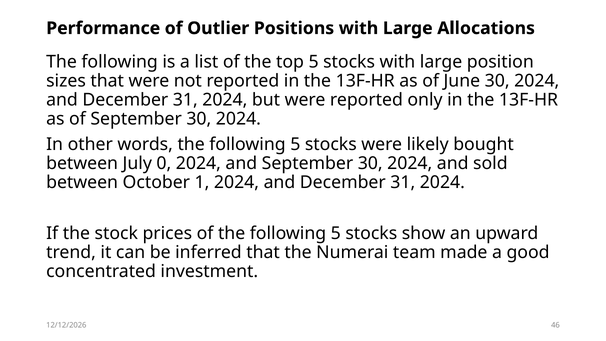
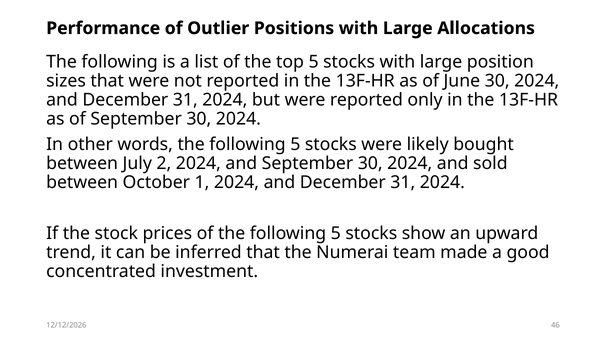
0: 0 -> 2 (164, 163)
